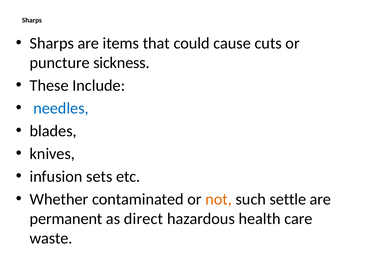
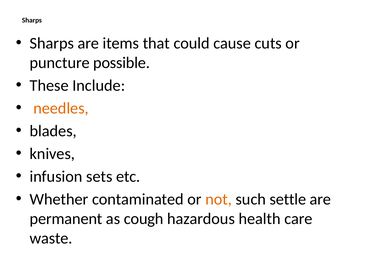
sickness: sickness -> possible (121, 63)
needles colour: blue -> orange (61, 108)
direct: direct -> cough (144, 219)
